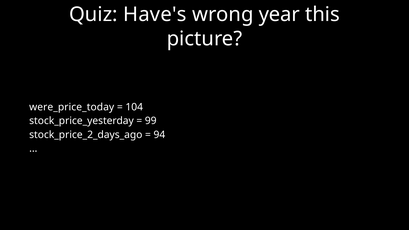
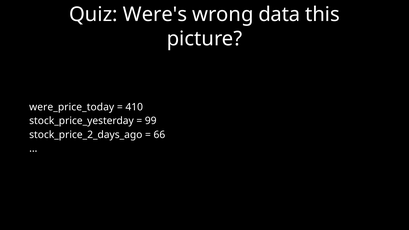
Have's: Have's -> Were's (155, 14)
year: year -> data (279, 14)
104: 104 -> 410 (134, 107)
94: 94 -> 66 (159, 135)
